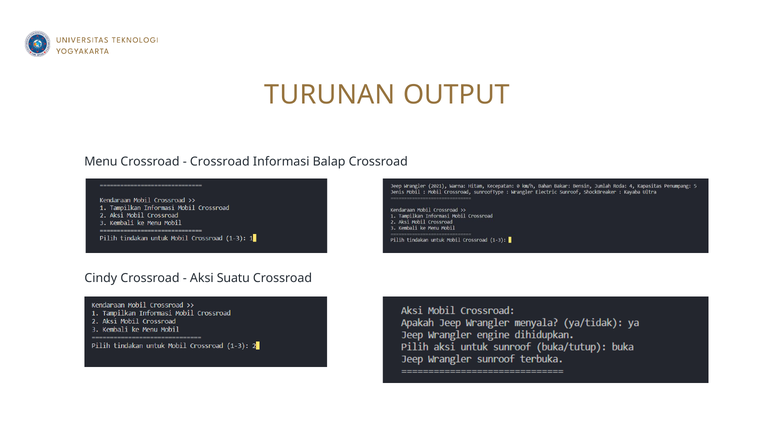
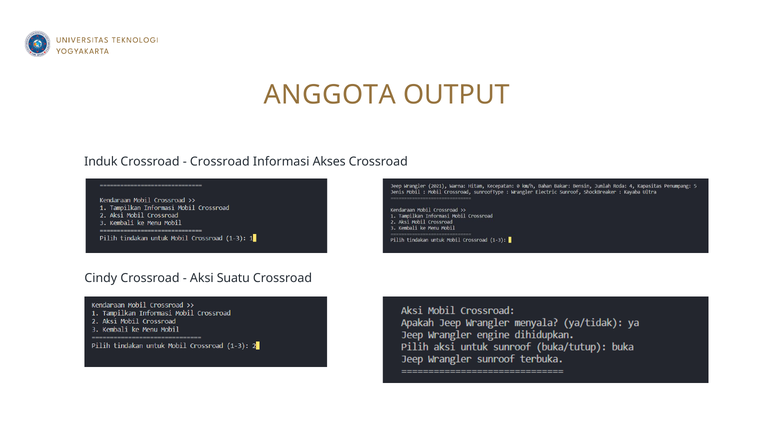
TURUNAN: TURUNAN -> ANGGOTA (330, 95)
Menu: Menu -> Induk (101, 161)
Balap: Balap -> Akses (329, 161)
